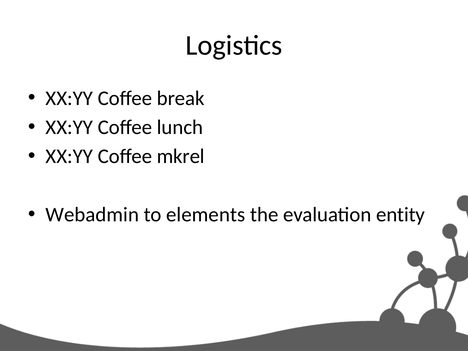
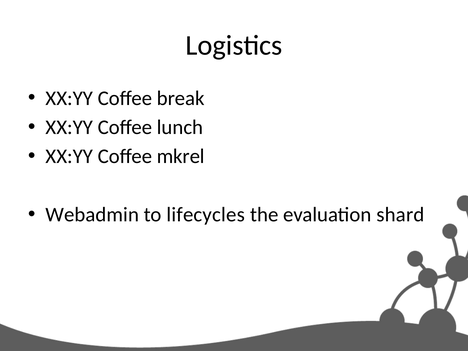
elements: elements -> lifecycles (206, 215)
entity: entity -> shard (400, 215)
